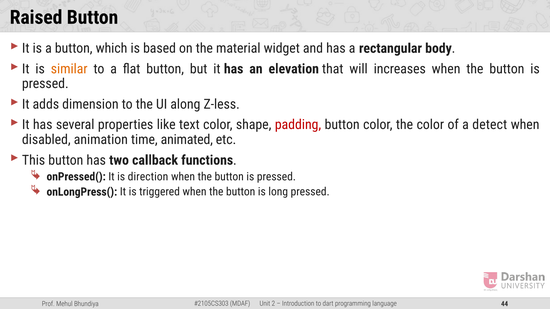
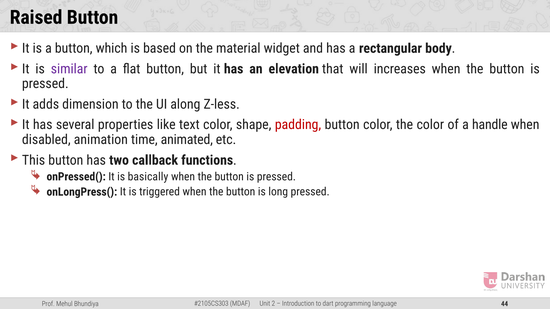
similar colour: orange -> purple (69, 69)
detect: detect -> handle (490, 125)
direction: direction -> basically (148, 177)
